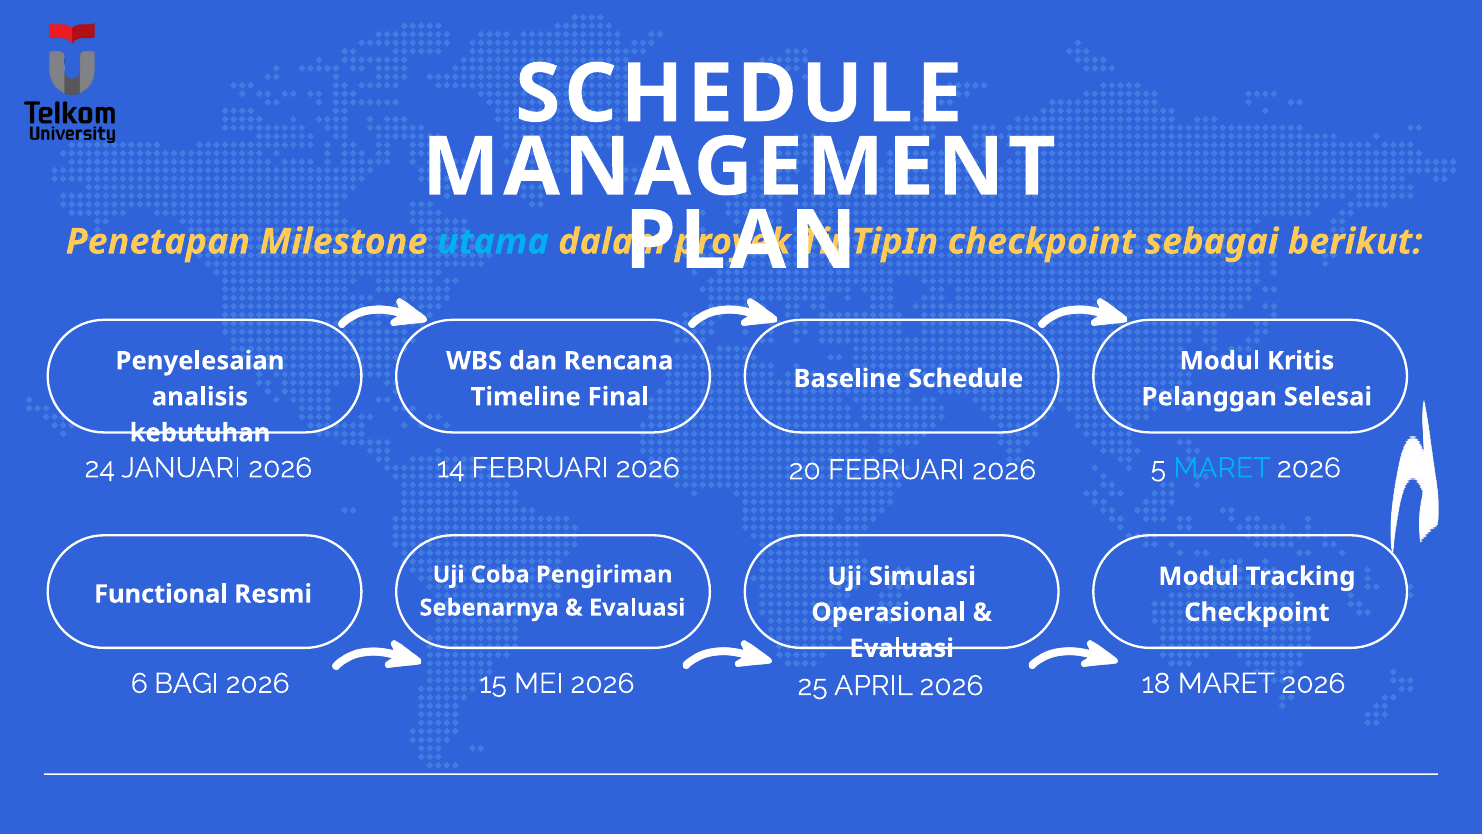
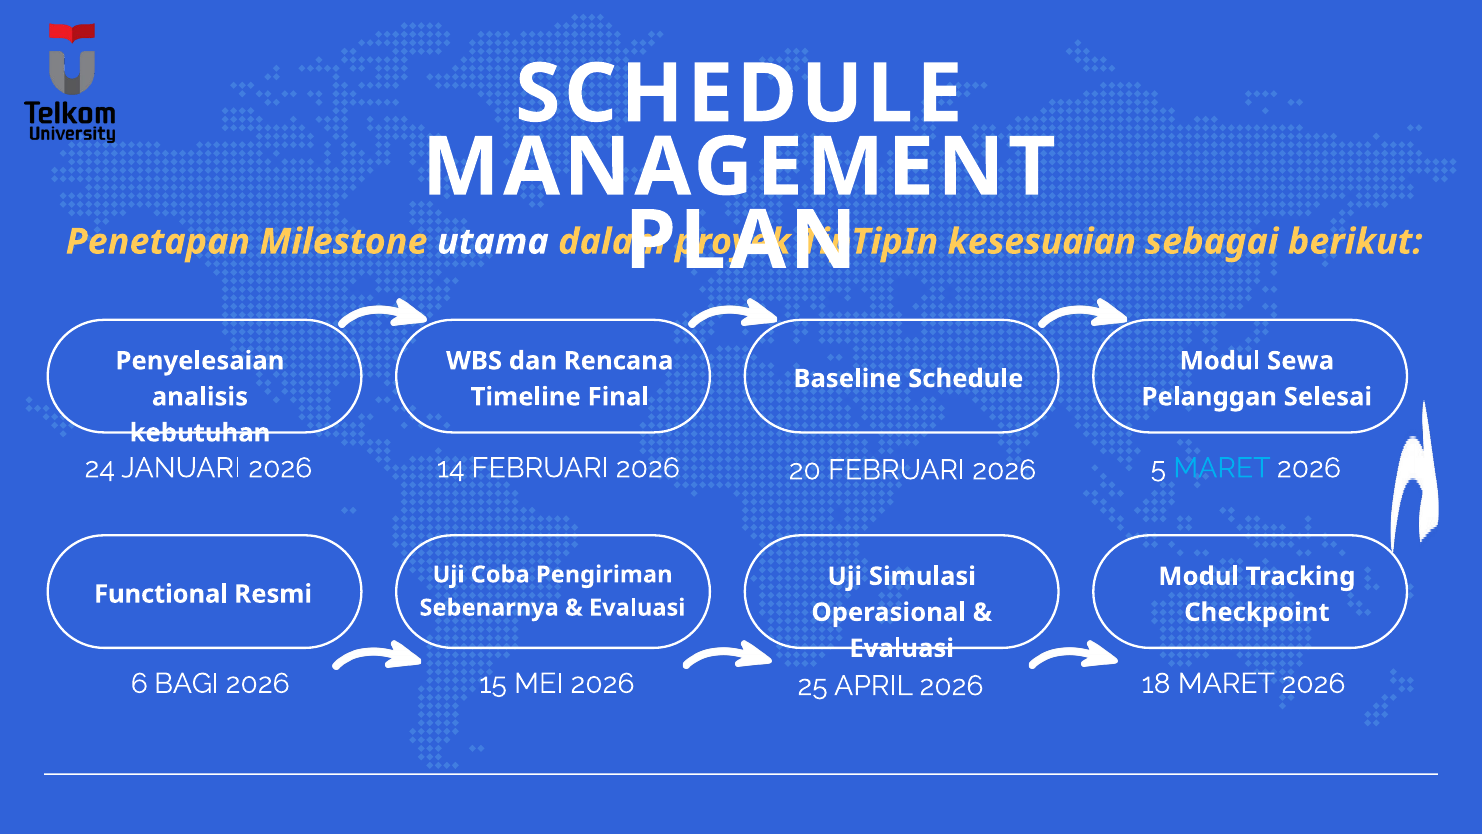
utama colour: light blue -> white (493, 242)
checkpoint: checkpoint -> kesesuaian (1042, 242)
Kritis: Kritis -> Sewa (1301, 361)
